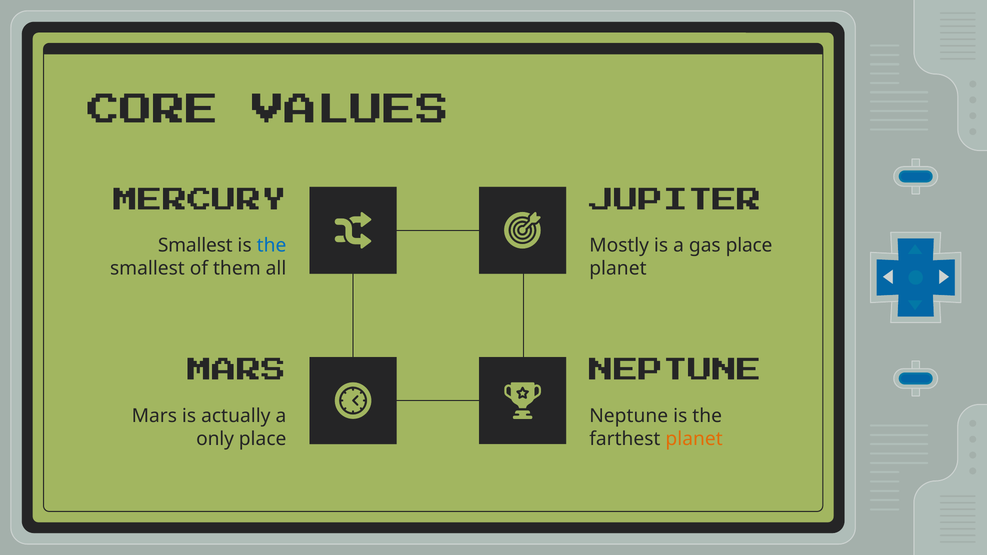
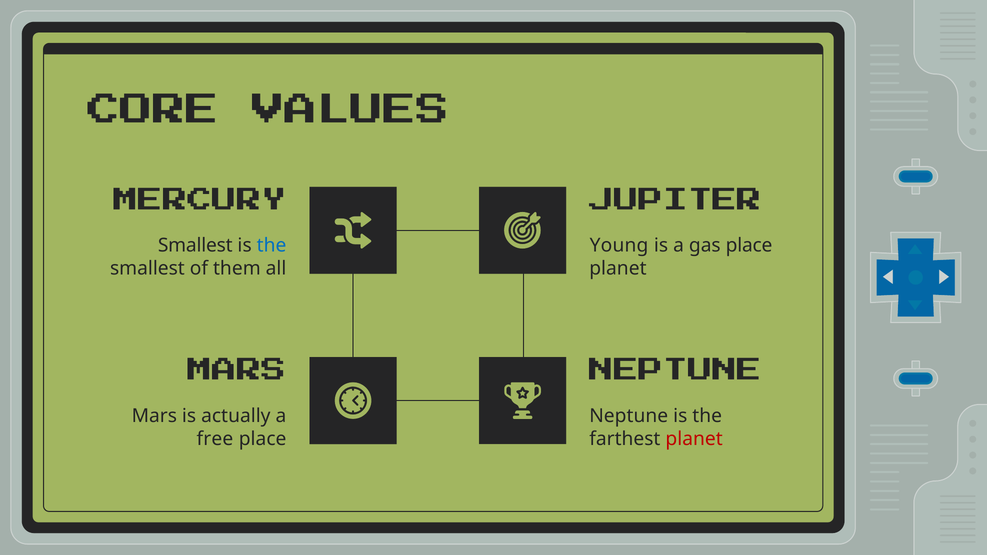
Mostly: Mostly -> Young (619, 245)
only: only -> free (215, 439)
planet colour: orange -> red (694, 439)
